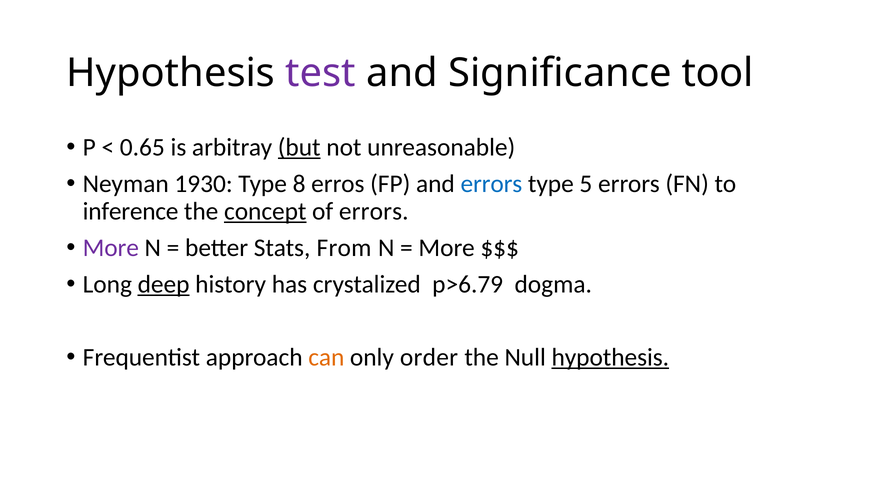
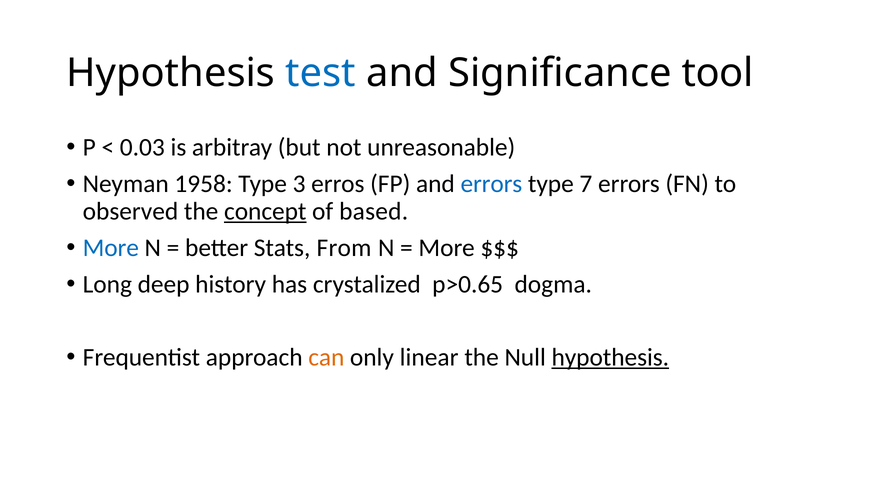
test colour: purple -> blue (321, 73)
0.65: 0.65 -> 0.03 (142, 147)
but underline: present -> none (299, 147)
1930: 1930 -> 1958 (204, 184)
8: 8 -> 3 (299, 184)
5: 5 -> 7 (586, 184)
inference: inference -> observed (130, 211)
of errors: errors -> based (374, 211)
More colour: purple -> blue (111, 248)
deep underline: present -> none (164, 284)
p>6.79: p>6.79 -> p>0.65 (468, 284)
order: order -> linear (429, 357)
